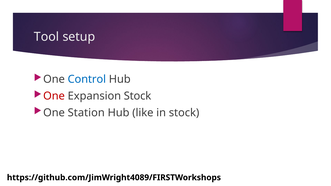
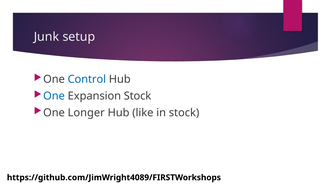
Tool: Tool -> Junk (47, 37)
One colour: red -> blue (54, 96)
Station: Station -> Longer (86, 113)
